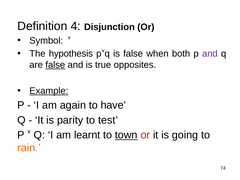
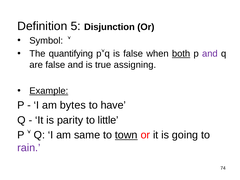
4: 4 -> 5 (76, 26)
hypothesis: hypothesis -> quantifying (71, 54)
both underline: none -> present (181, 54)
false underline: present -> none (55, 65)
opposites: opposites -> assigning (135, 65)
again: again -> bytes (73, 105)
test: test -> little (108, 120)
learnt: learnt -> same (87, 135)
rain colour: orange -> purple (29, 148)
